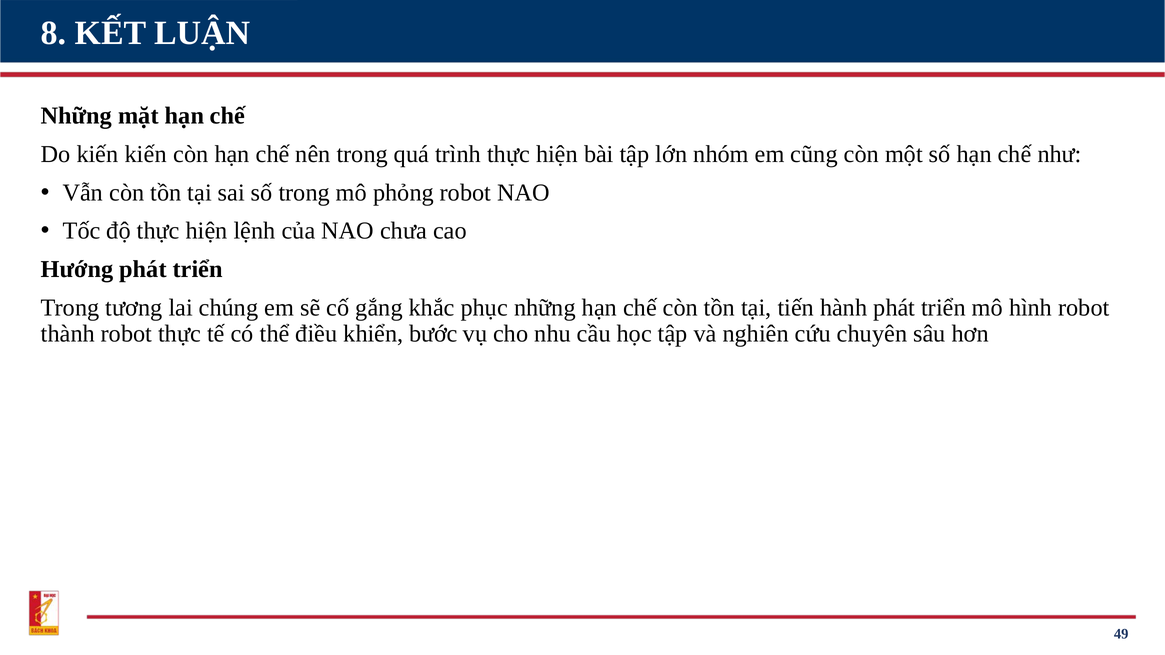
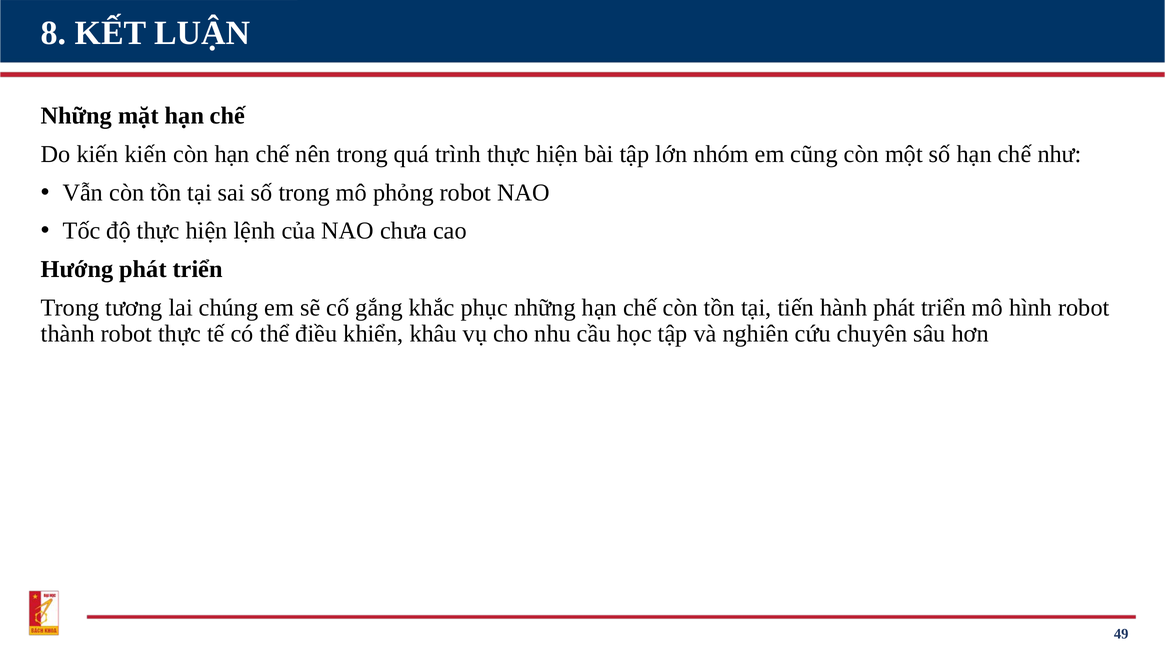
bước: bước -> khâu (433, 334)
